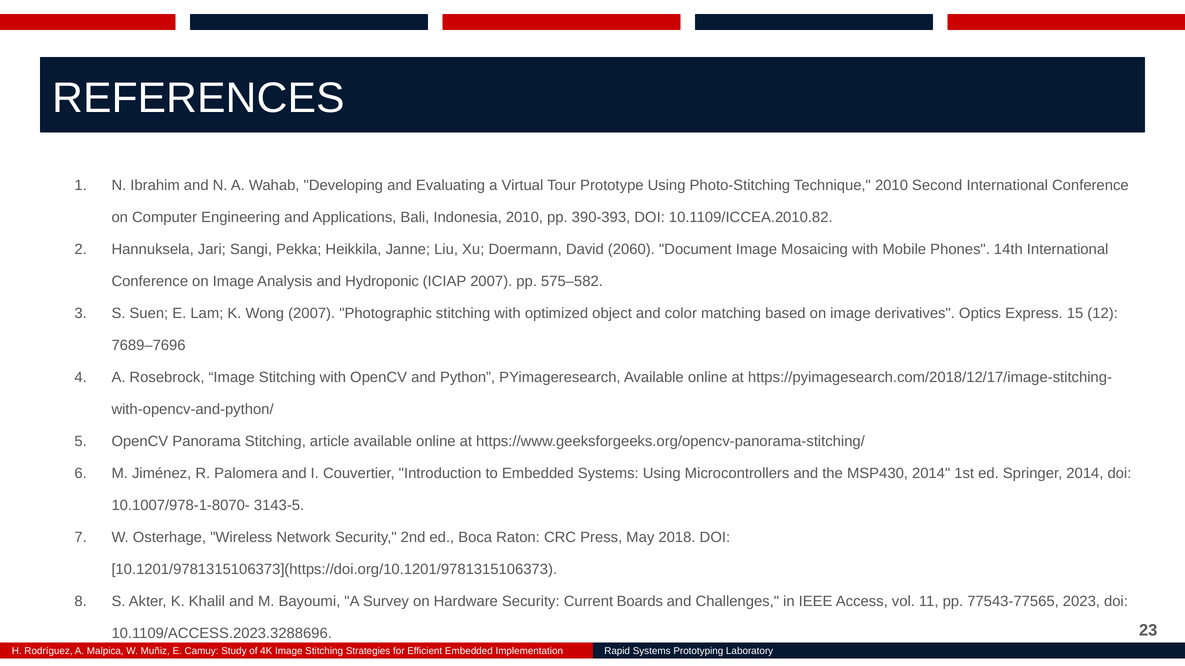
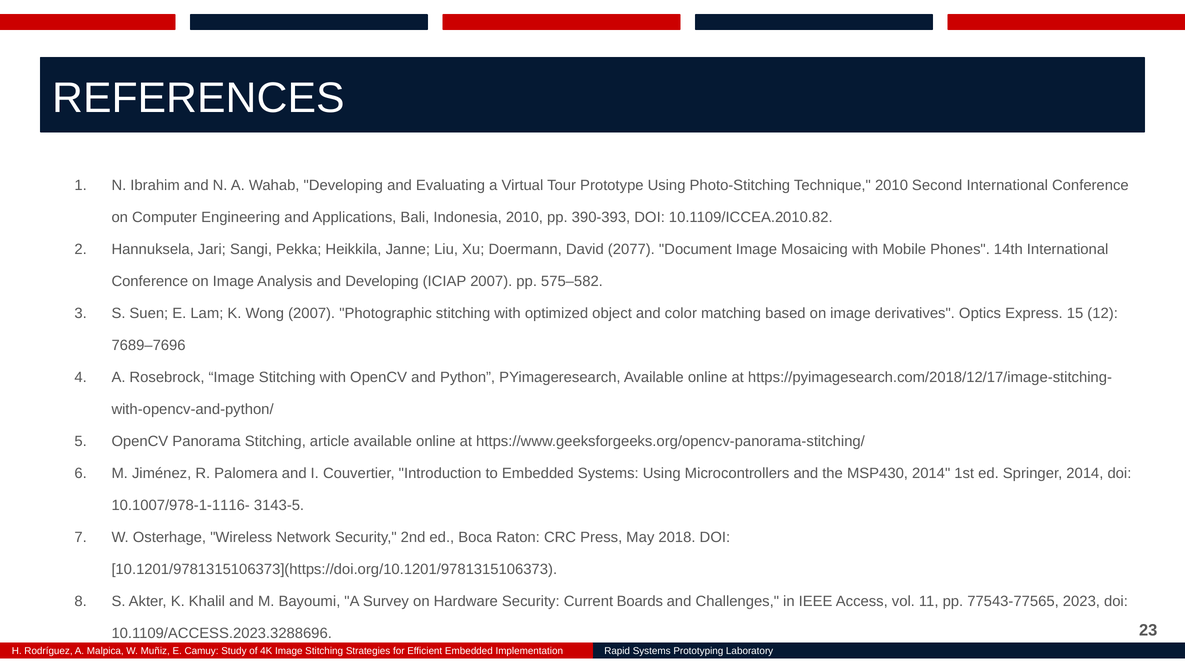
2060: 2060 -> 2077 (631, 249)
and Hydroponic: Hydroponic -> Developing (382, 282)
10.1007/978-1-8070-: 10.1007/978-1-8070- -> 10.1007/978-1-1116- (181, 506)
